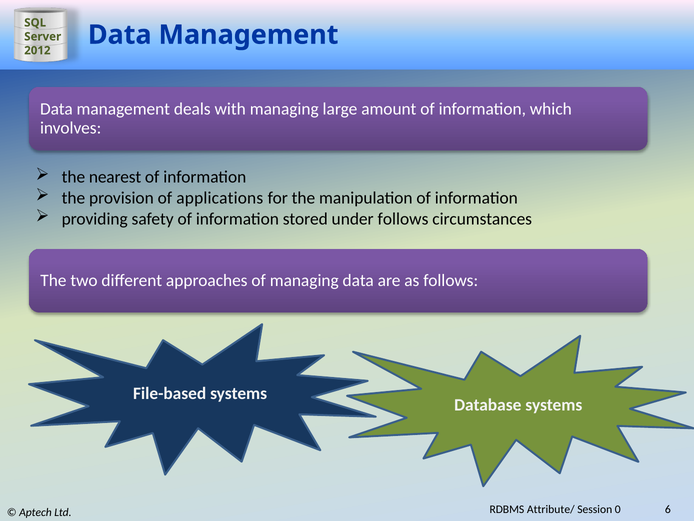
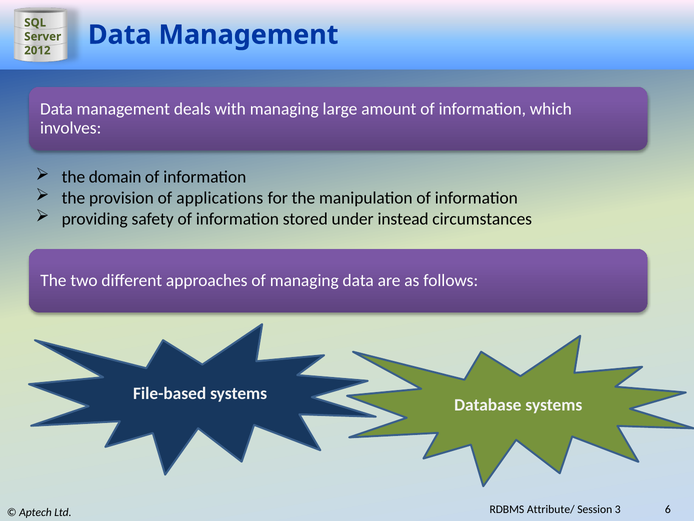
nearest: nearest -> domain (115, 177)
under follows: follows -> instead (403, 219)
0: 0 -> 3 (618, 509)
